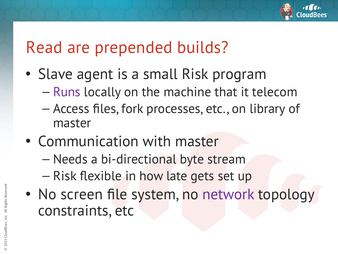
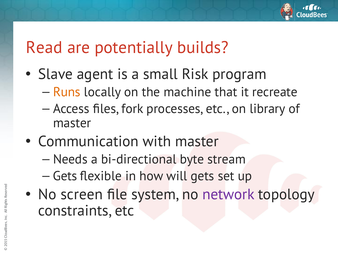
prepended: prepended -> potentially (134, 47)
Runs colour: purple -> orange (67, 92)
telecom: telecom -> recreate (275, 92)
Risk: Risk -> Gets (65, 176)
late: late -> will (177, 176)
